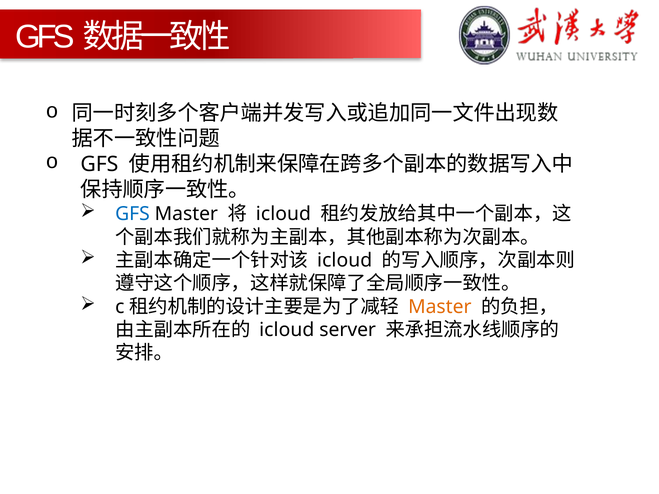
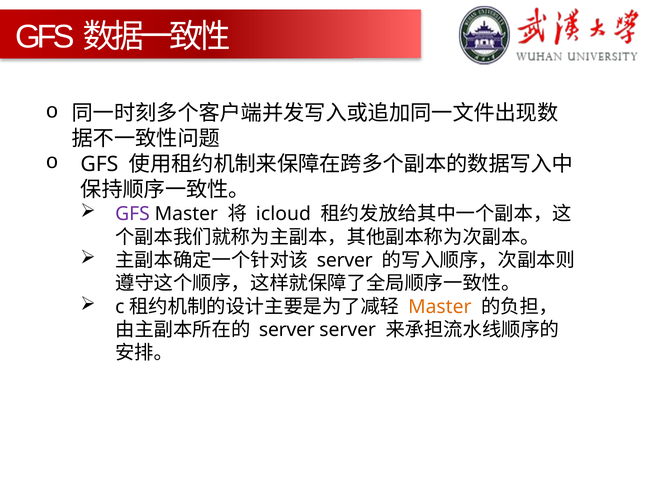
GFS colour: blue -> purple (133, 214)
icloud: icloud -> server (345, 261)
icloud: icloud -> server (287, 330)
